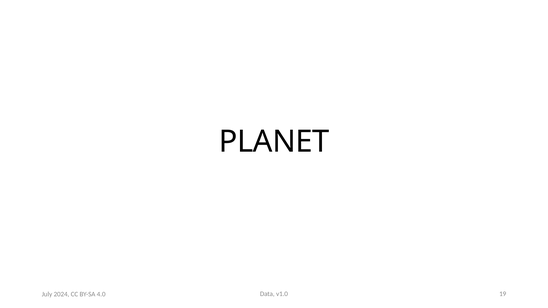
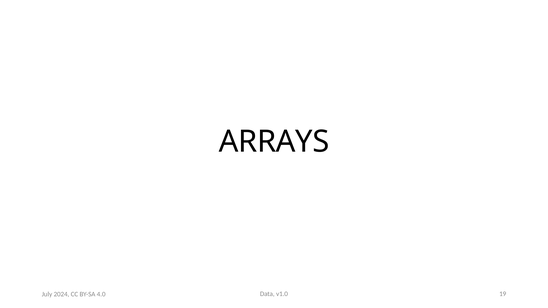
PLANET: PLANET -> ARRAYS (274, 142)
